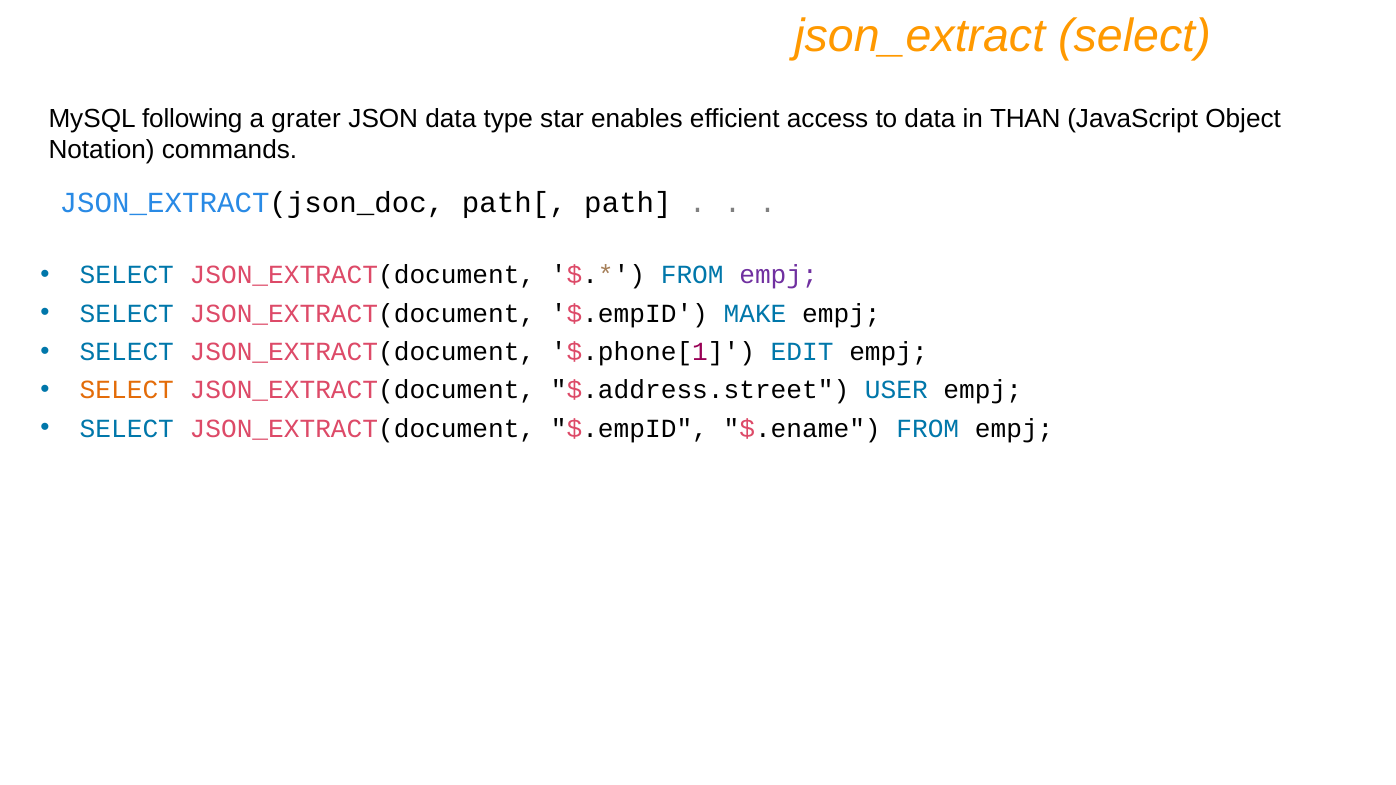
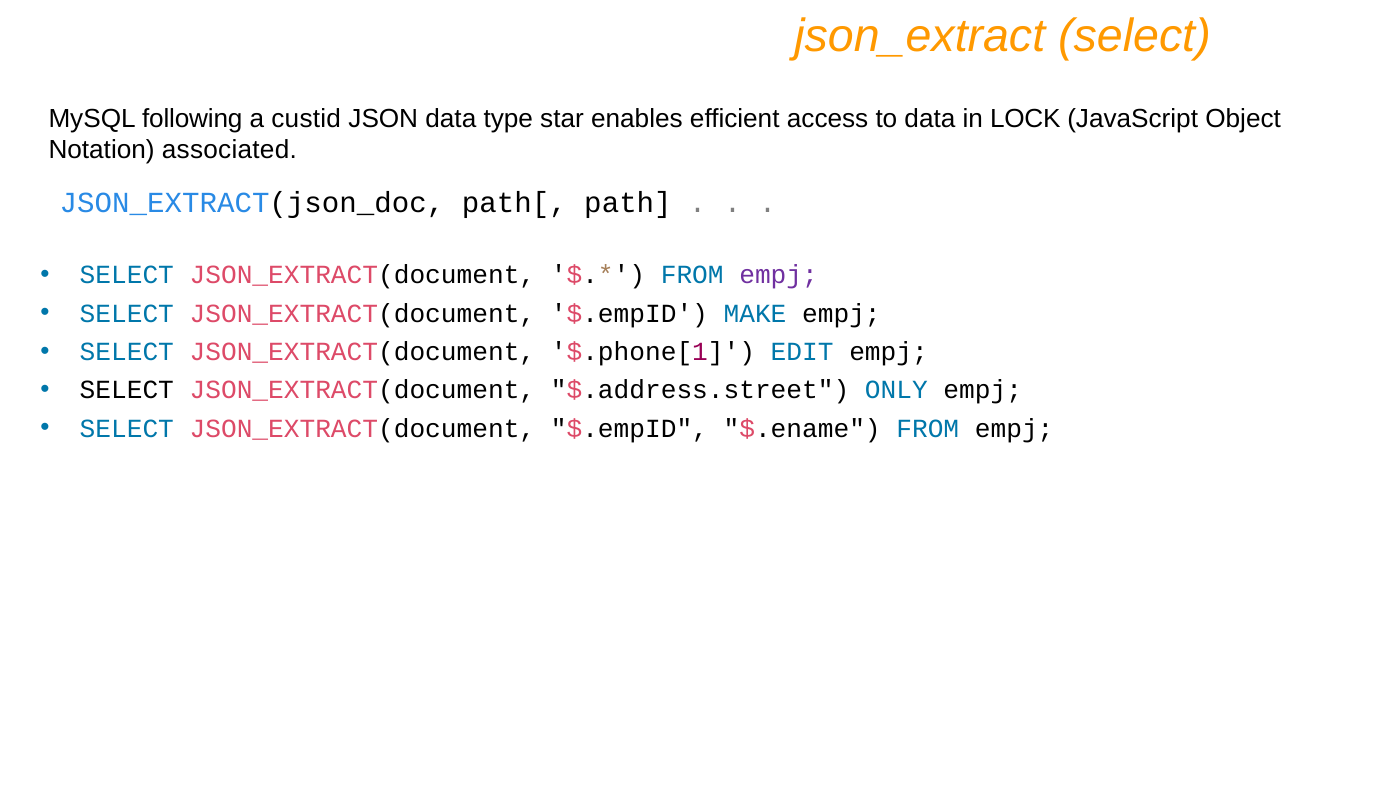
grater: grater -> custid (306, 119)
THAN: THAN -> LOCK (1025, 119)
commands: commands -> associated (229, 150)
SELECT colour: orange -> black (127, 390)
USER: USER -> ONLY (896, 390)
